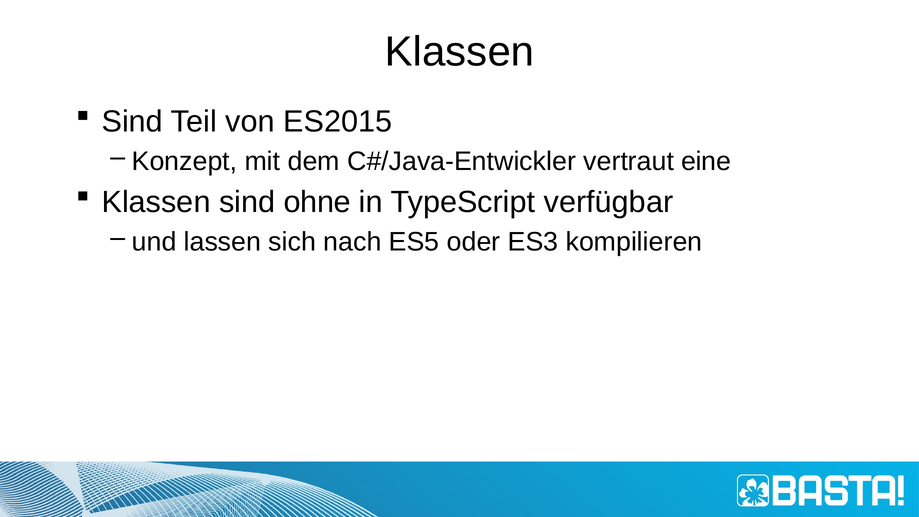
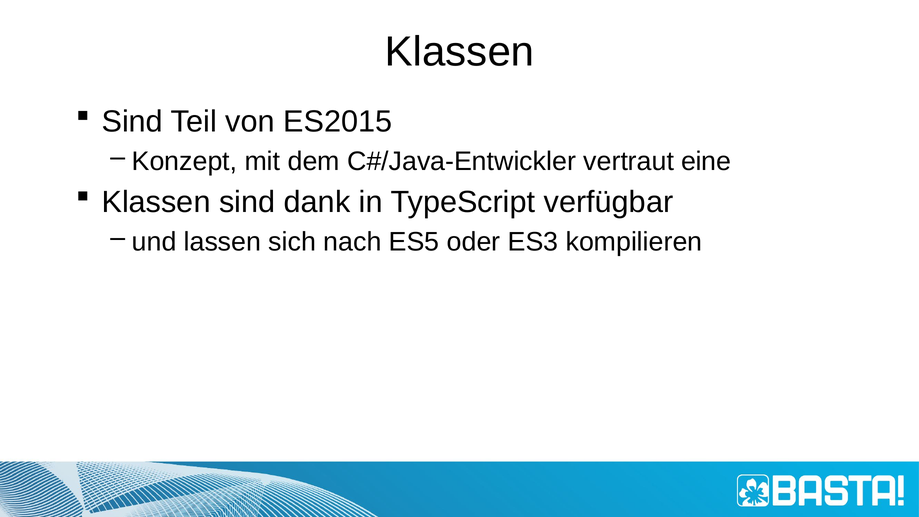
ohne: ohne -> dank (317, 202)
